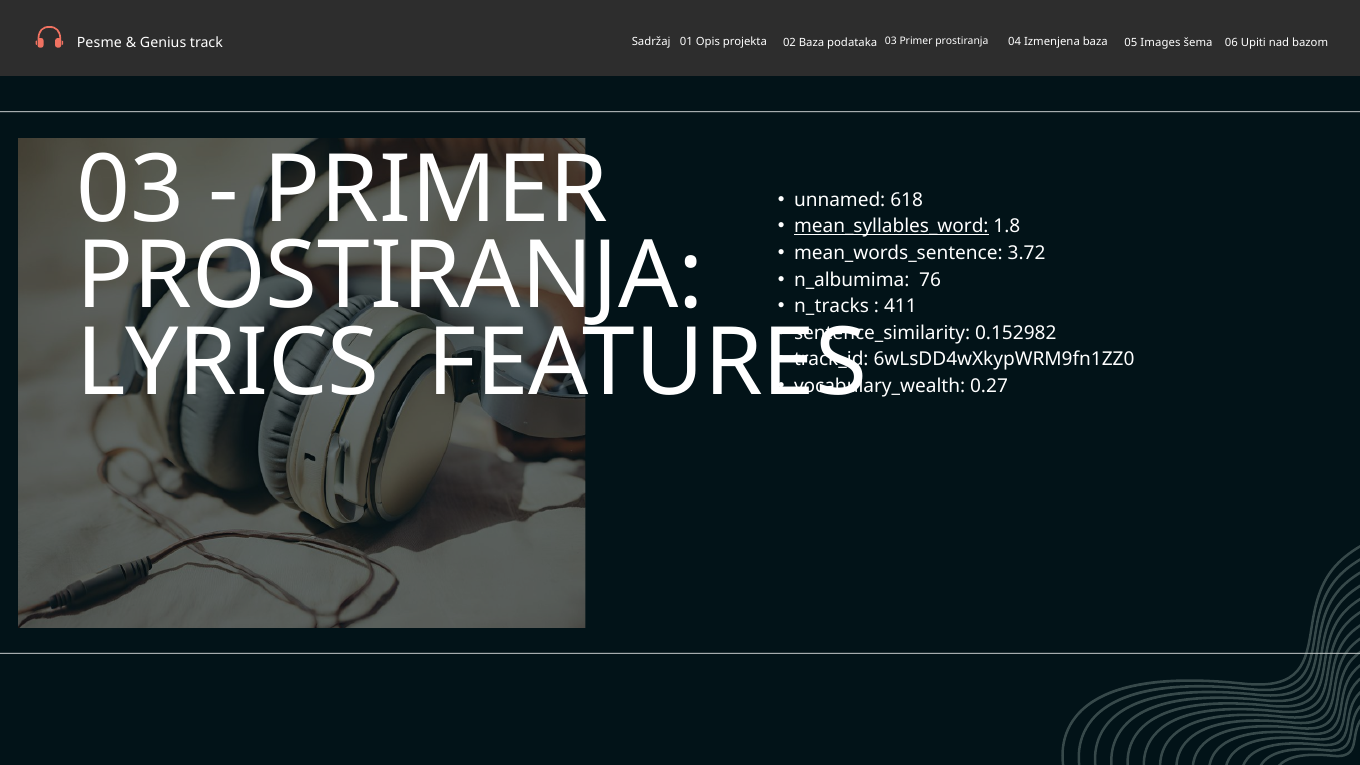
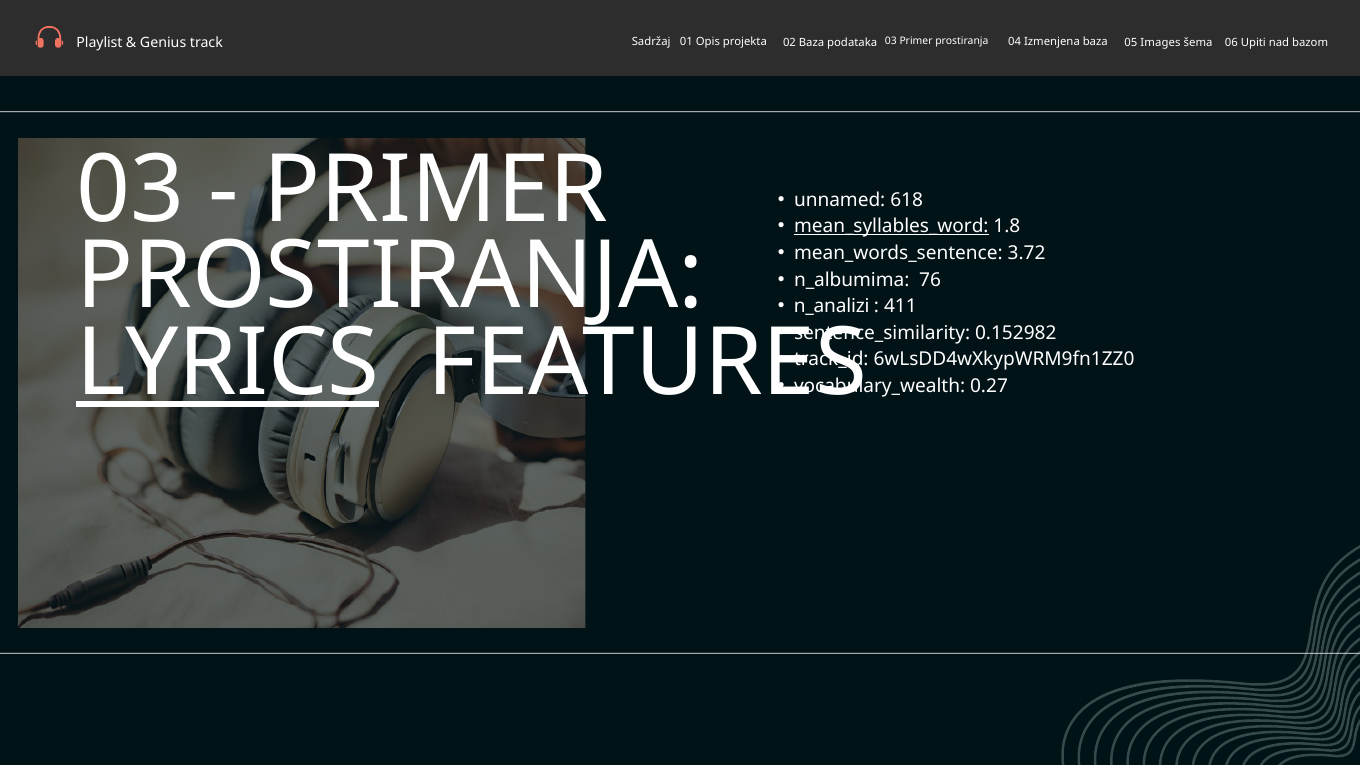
Pesme: Pesme -> Playlist (99, 42)
n_tracks: n_tracks -> n_analizi (832, 306)
LYRICS underline: none -> present (228, 364)
